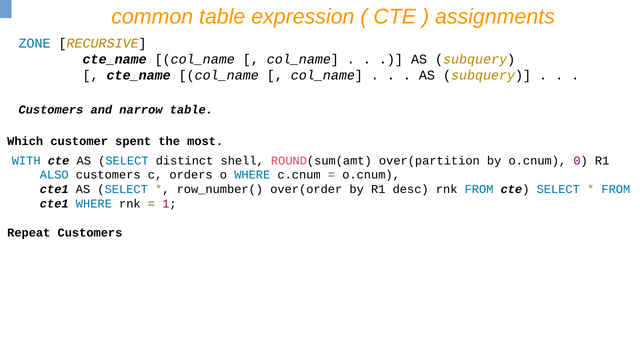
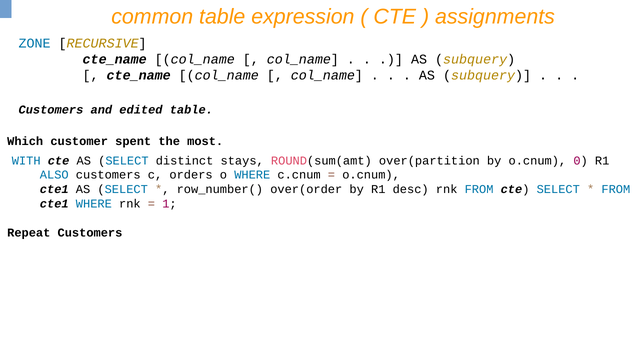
narrow: narrow -> edited (141, 110)
shell: shell -> stays (242, 161)
